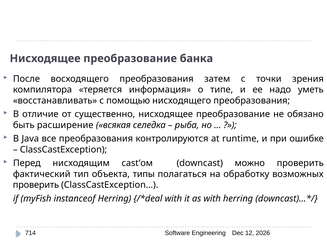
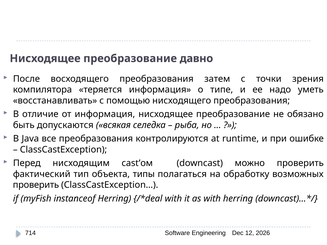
банка: банка -> давно (196, 59)
от существенно: существенно -> информация (105, 114)
расширение: расширение -> допускаются (65, 125)
